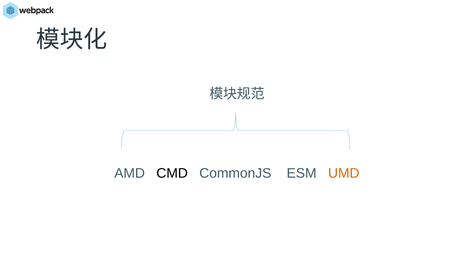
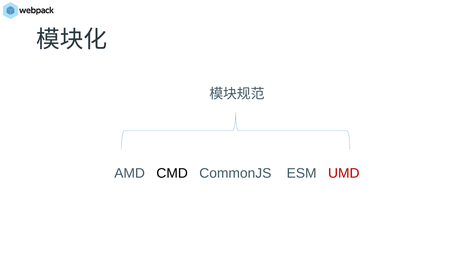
UMD colour: orange -> red (344, 174)
